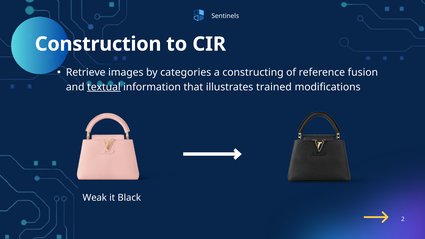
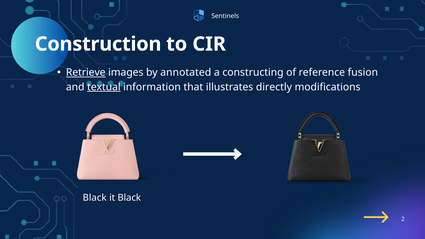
Retrieve underline: none -> present (86, 73)
categories: categories -> annotated (186, 73)
trained: trained -> directly (274, 87)
Weak: Weak -> Black (95, 198)
